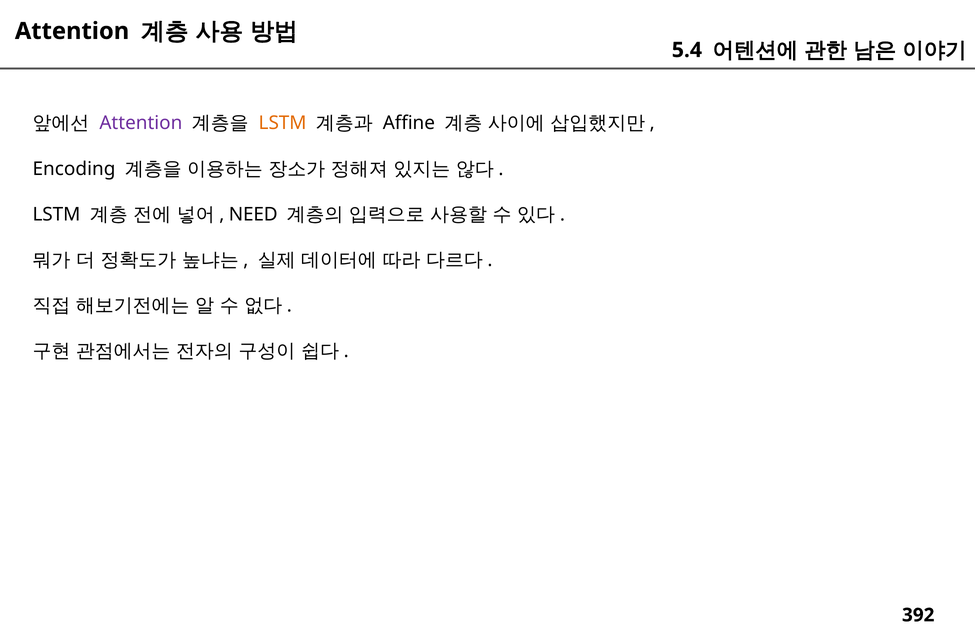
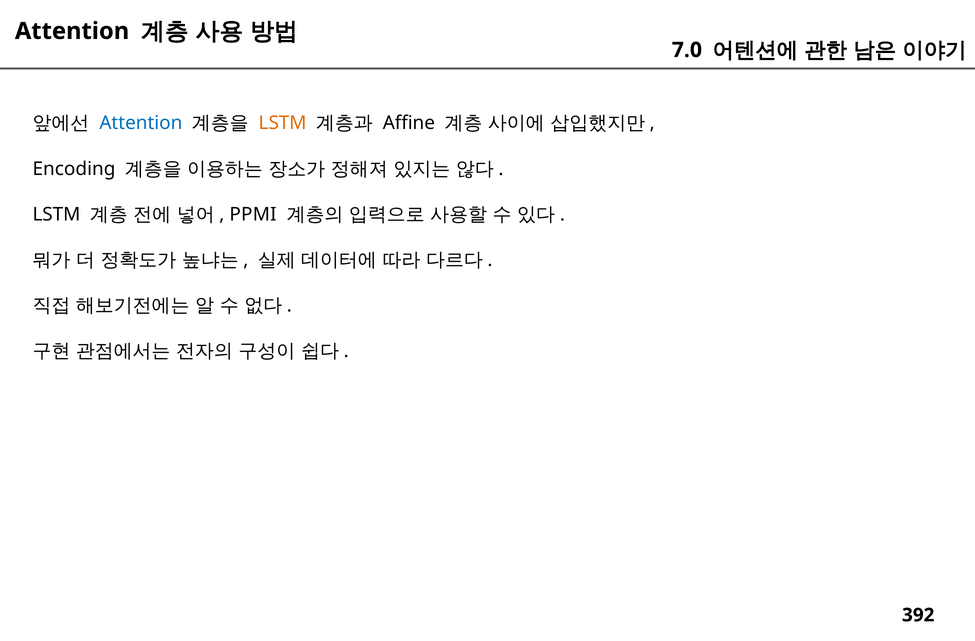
5.4: 5.4 -> 7.0 (687, 50)
Attention colour: purple -> blue (141, 123)
NEED: NEED -> PPMI (253, 214)
